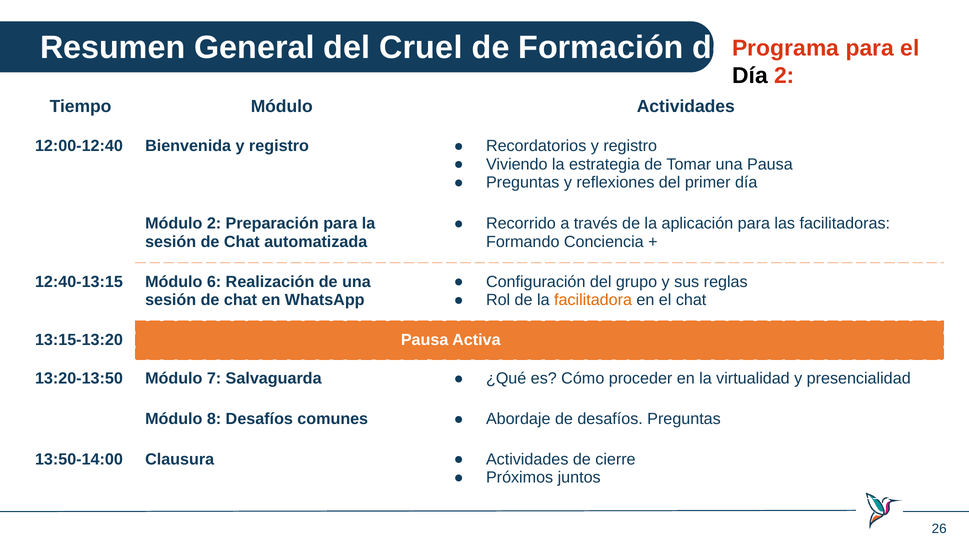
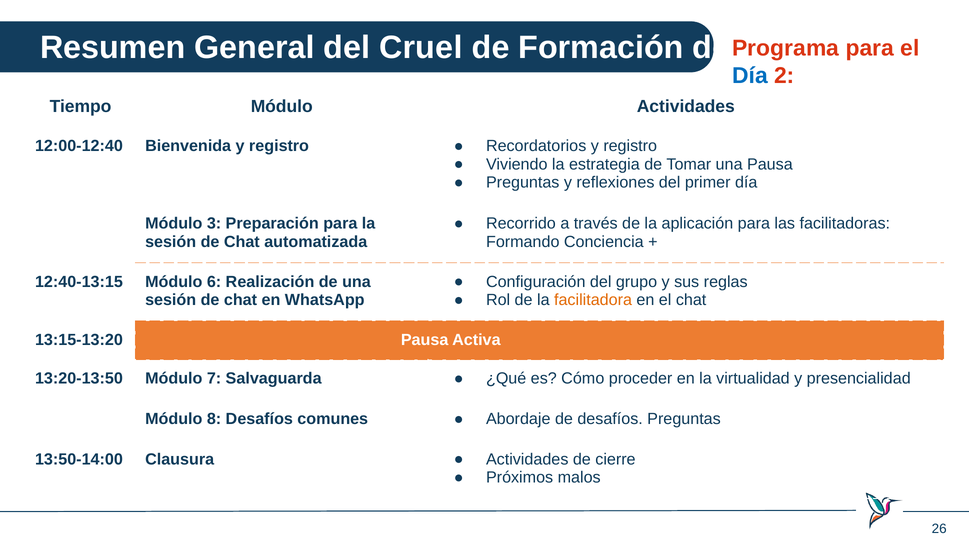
Día colour: black -> blue (750, 76)
Módulo 2: 2 -> 3 (214, 224)
juntos: juntos -> malos (579, 477)
